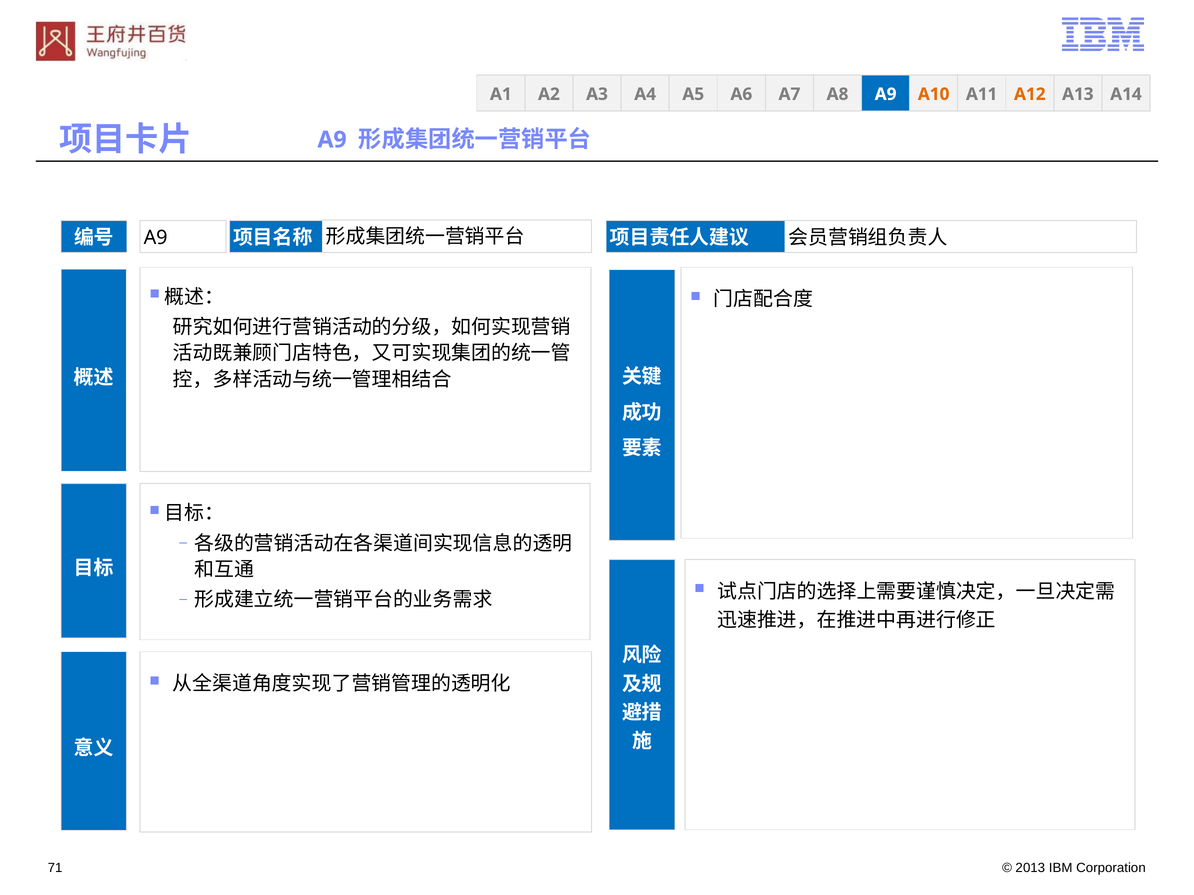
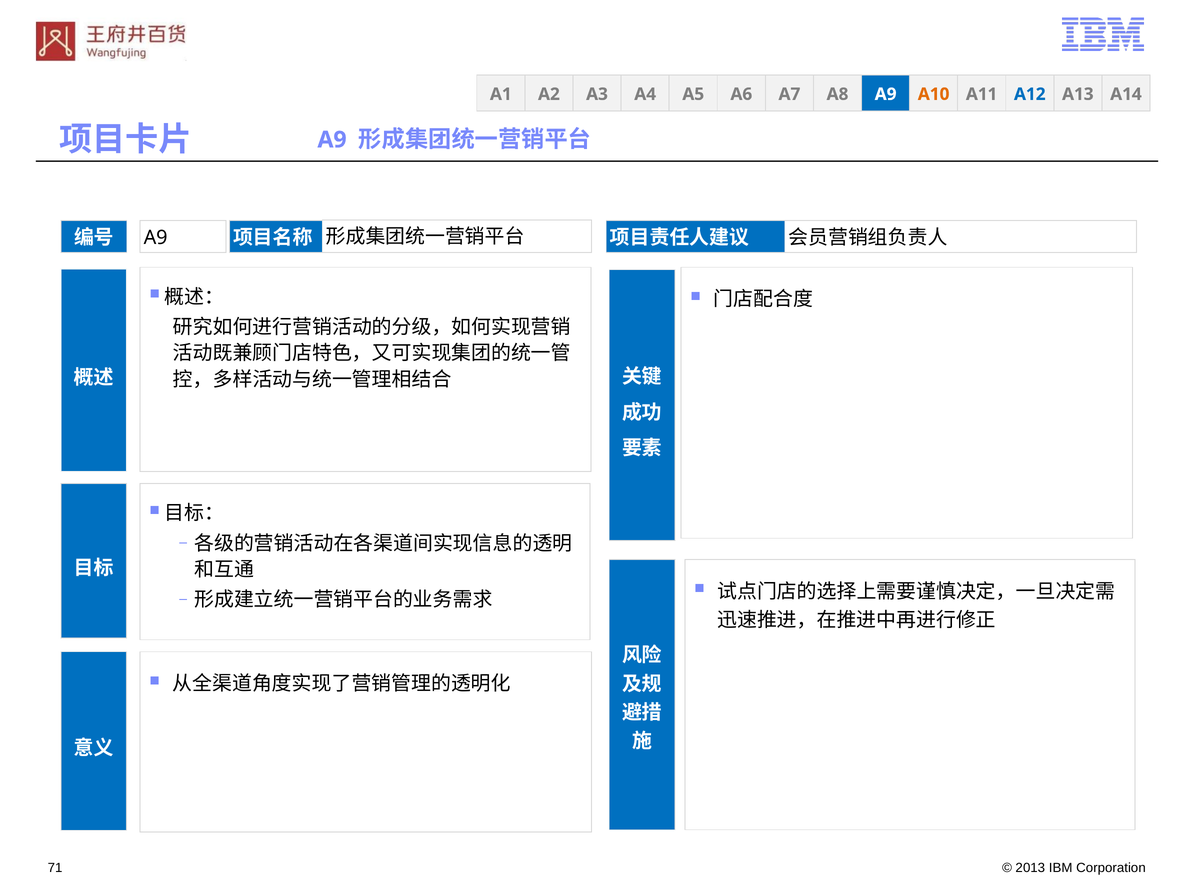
A12 colour: orange -> blue (1030, 94)
